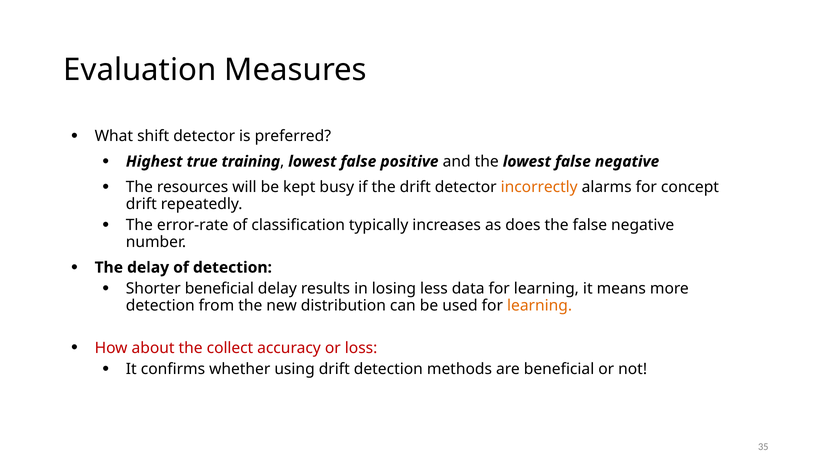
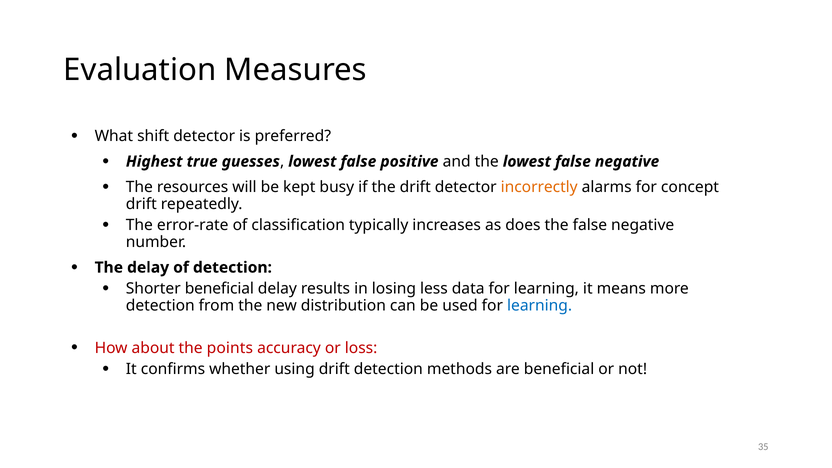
training: training -> guesses (251, 162)
learning colour: orange -> blue (540, 306)
collect: collect -> points (230, 348)
